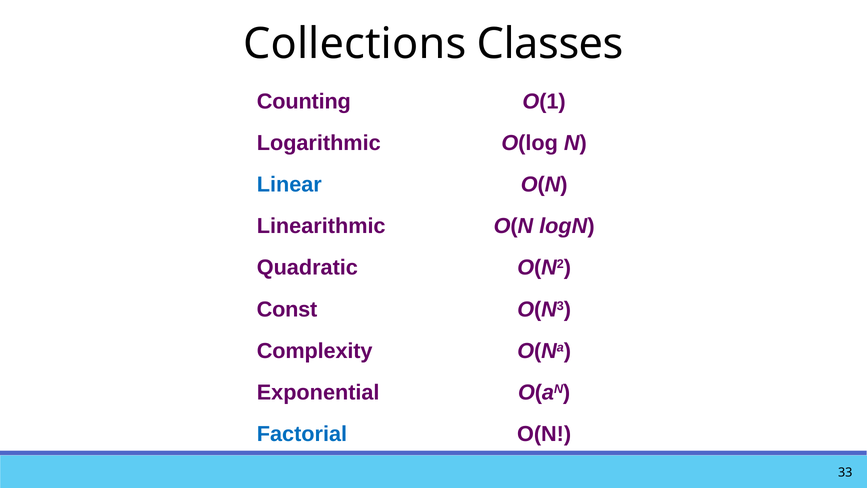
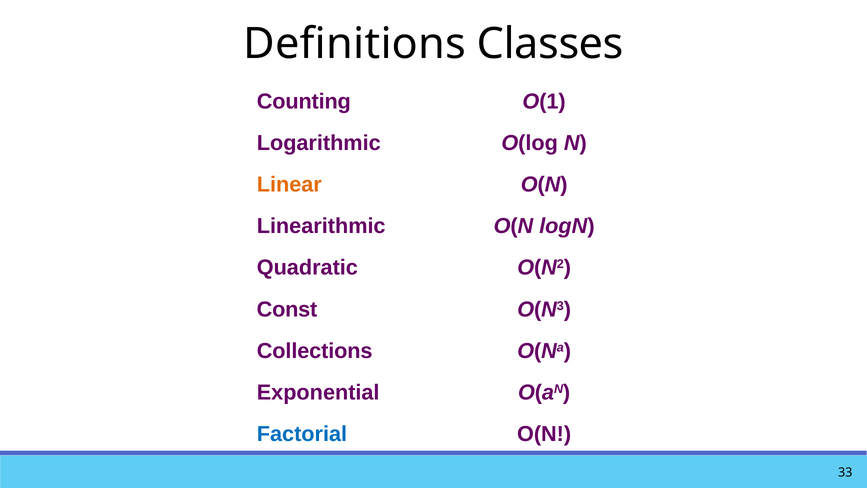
Collections: Collections -> Definitions (355, 44)
Linear colour: blue -> orange (289, 185)
Complexity: Complexity -> Collections (315, 351)
